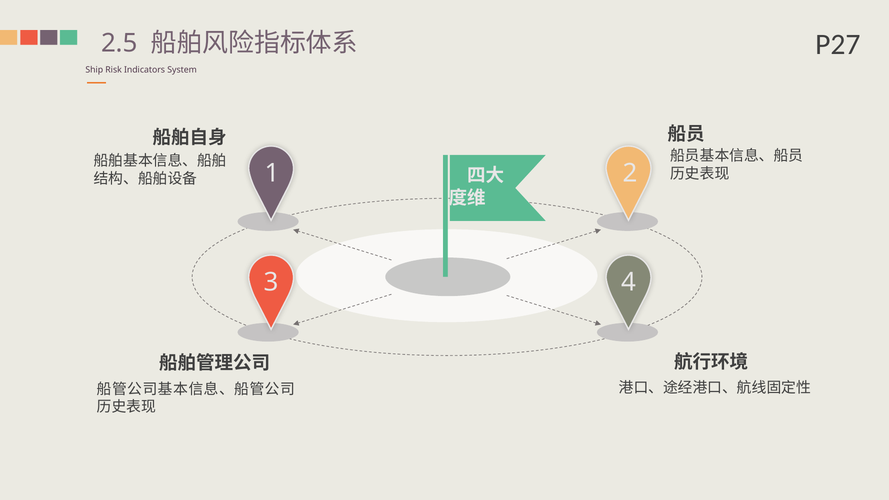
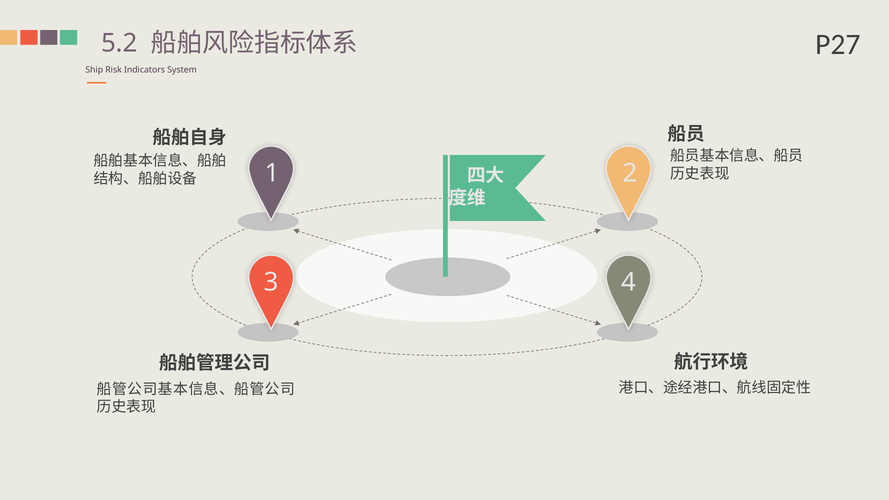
2.5: 2.5 -> 5.2 (119, 43)
